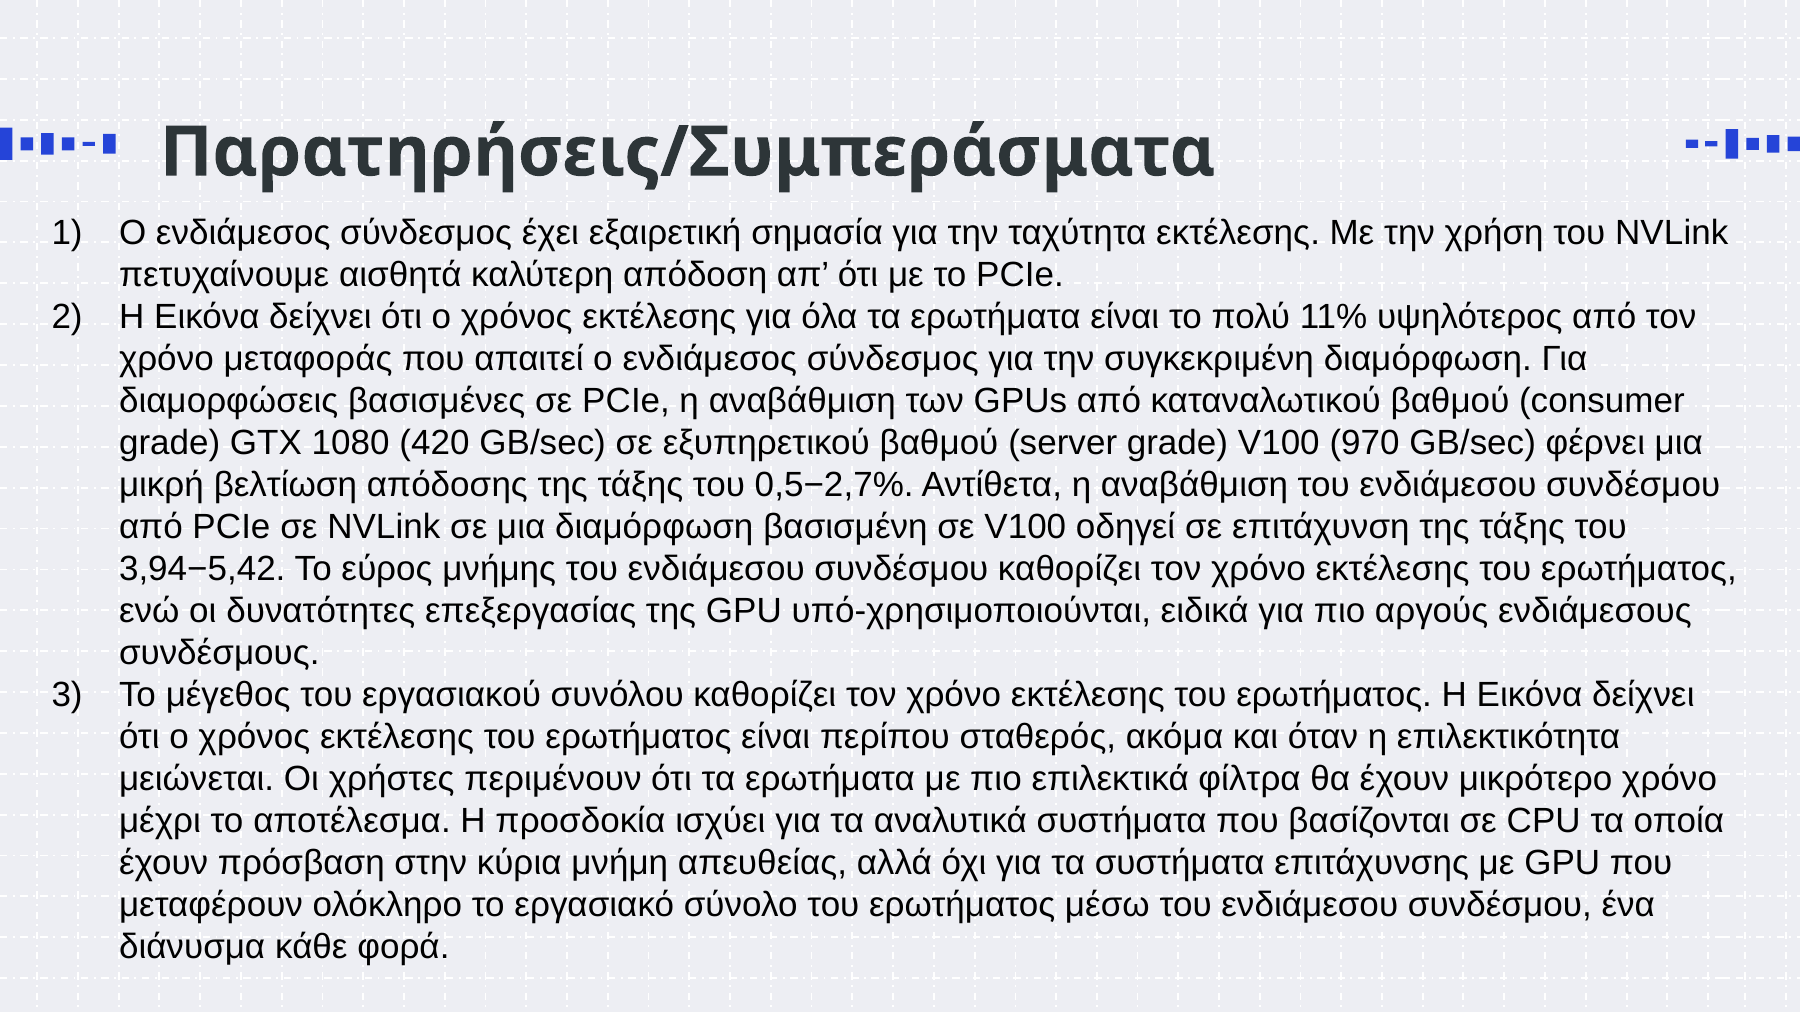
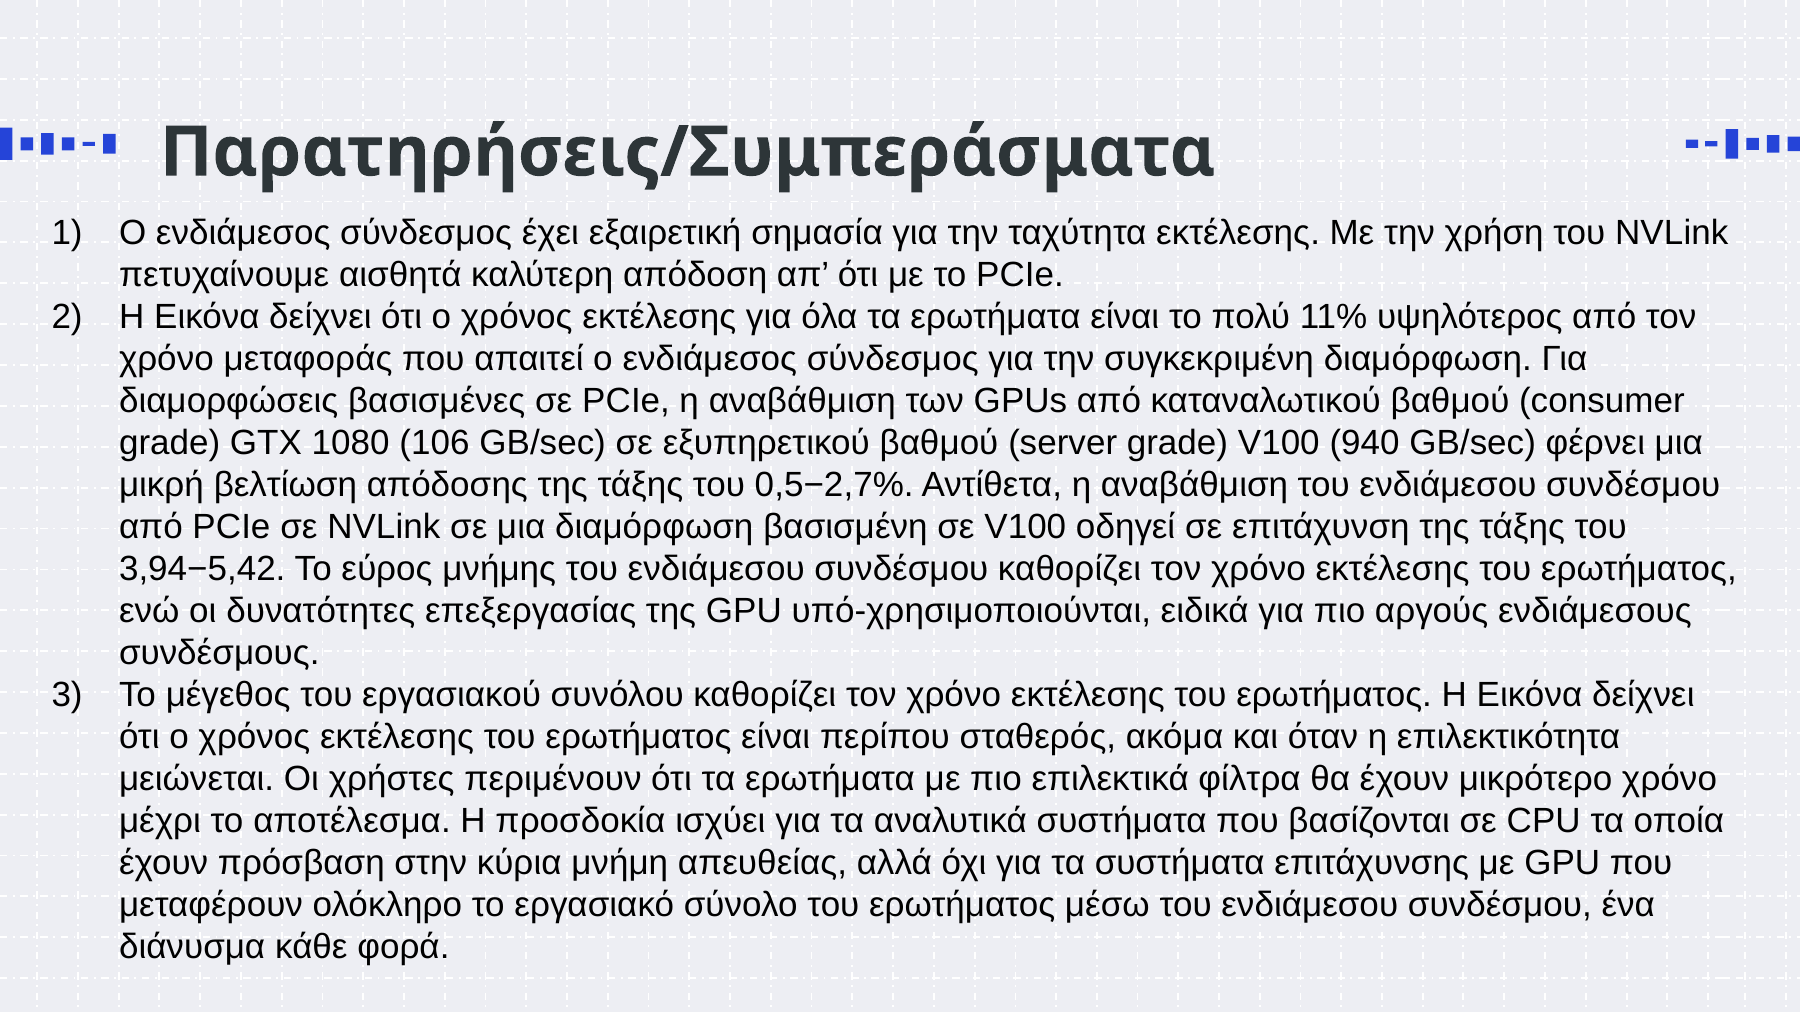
420: 420 -> 106 (435, 443)
970: 970 -> 940 (1365, 443)
